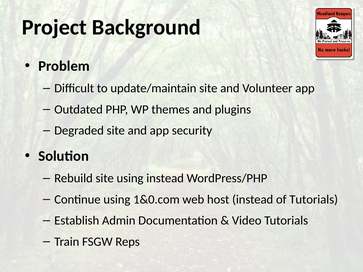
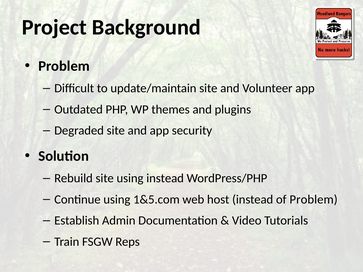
1&0.com: 1&0.com -> 1&5.com (156, 200)
of Tutorials: Tutorials -> Problem (314, 200)
